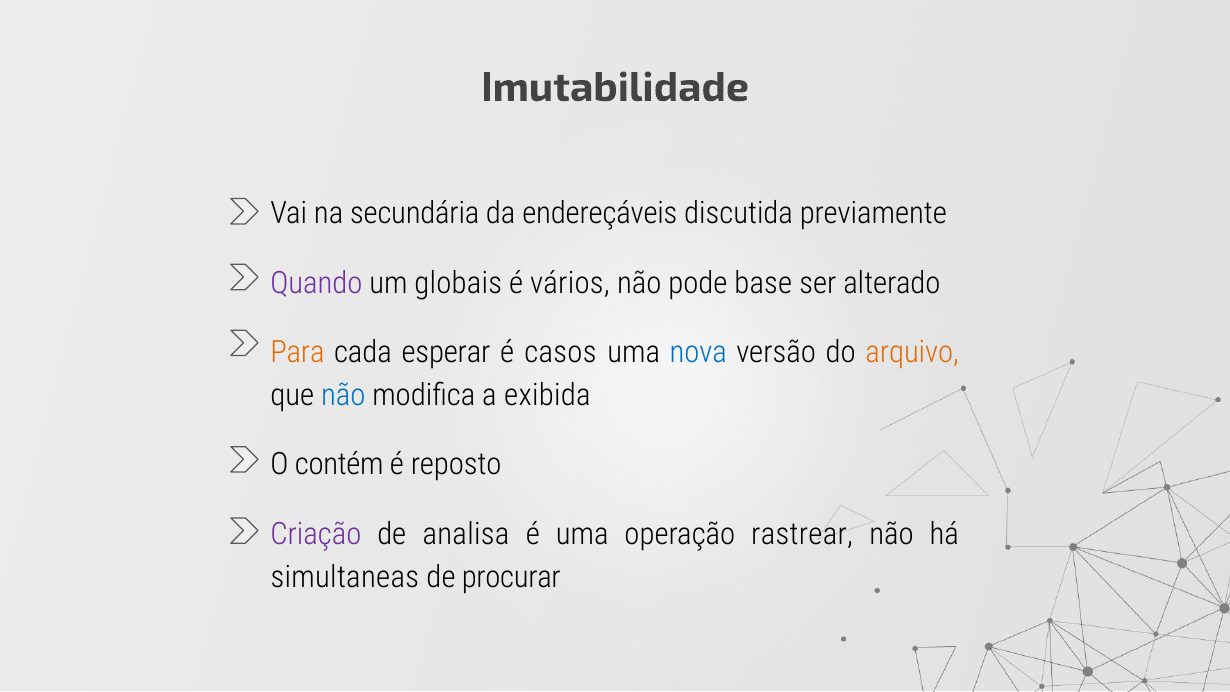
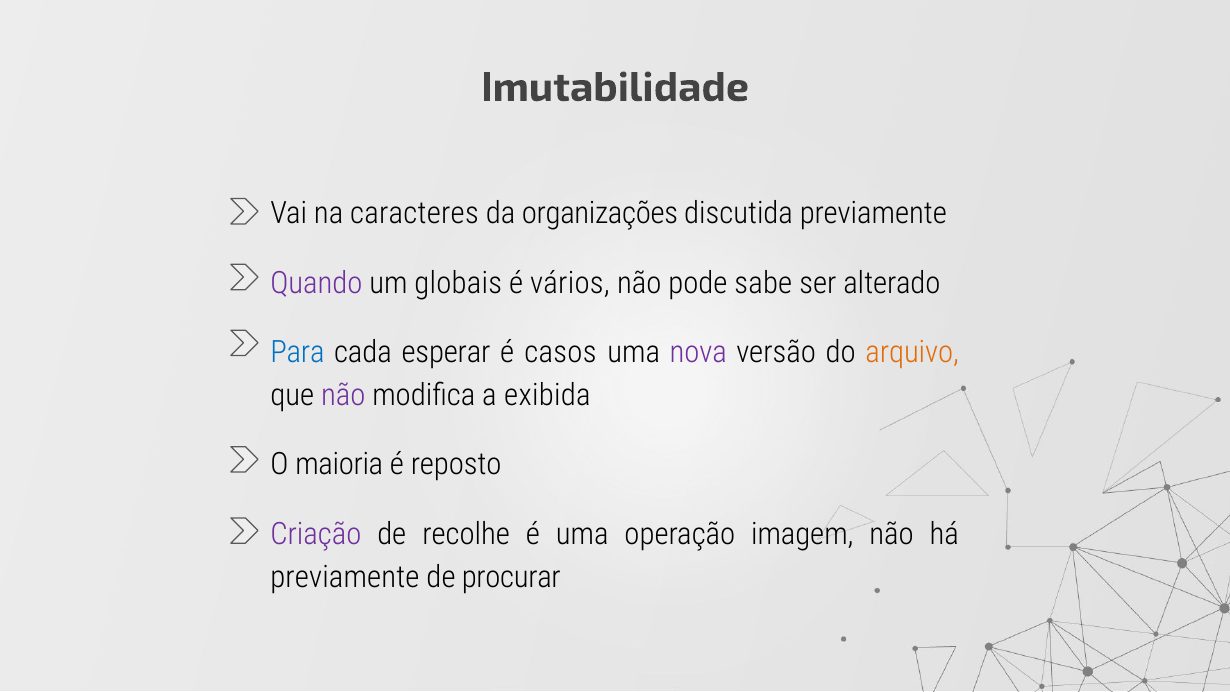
secundária: secundária -> caracteres (414, 213)
endereçáveis: endereçáveis -> organizações (600, 213)
base: base -> sabe (763, 283)
Para colour: orange -> blue (297, 353)
nova colour: blue -> purple (698, 353)
não colour: blue -> purple (343, 395)
contém: contém -> maioria (339, 465)
analisa: analisa -> recolhe (466, 534)
rastrear: rastrear -> imagem (802, 534)
simultaneas: simultaneas -> previamente (345, 577)
